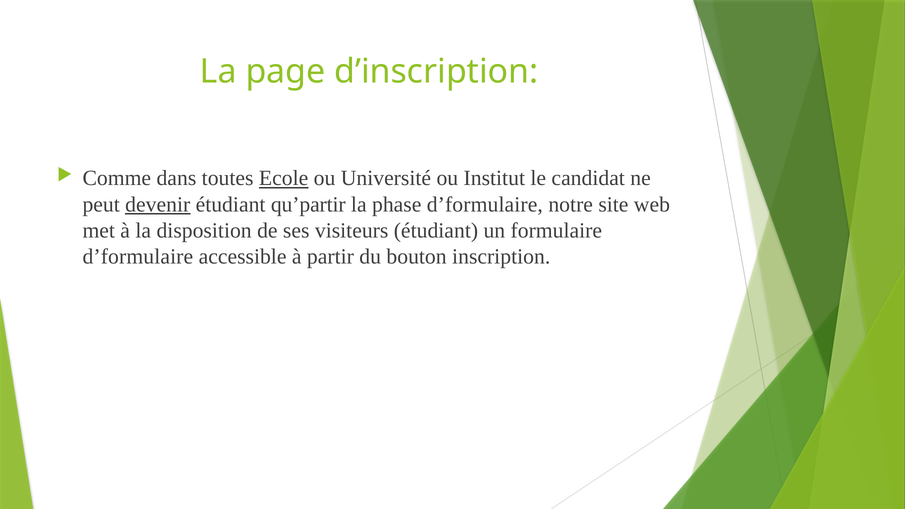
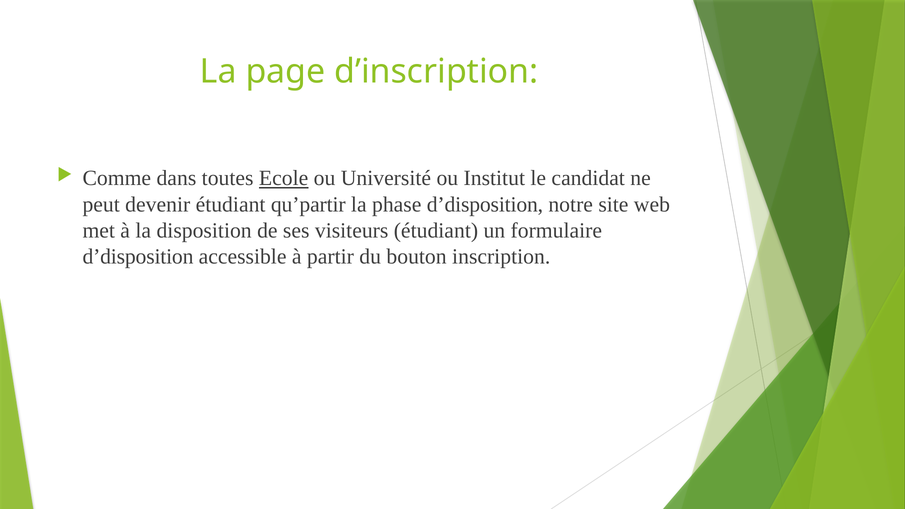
devenir underline: present -> none (158, 204)
phase d’formulaire: d’formulaire -> d’disposition (485, 204)
d’formulaire: d’formulaire -> d’disposition (138, 257)
